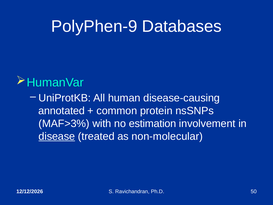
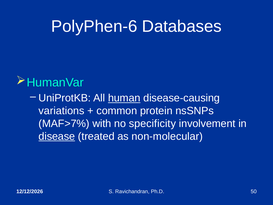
PolyPhen-9: PolyPhen-9 -> PolyPhen-6 (94, 26)
human underline: none -> present (124, 98)
annotated: annotated -> variations (61, 111)
MAF>3%: MAF>3% -> MAF>7% (64, 123)
estimation: estimation -> specificity (152, 123)
